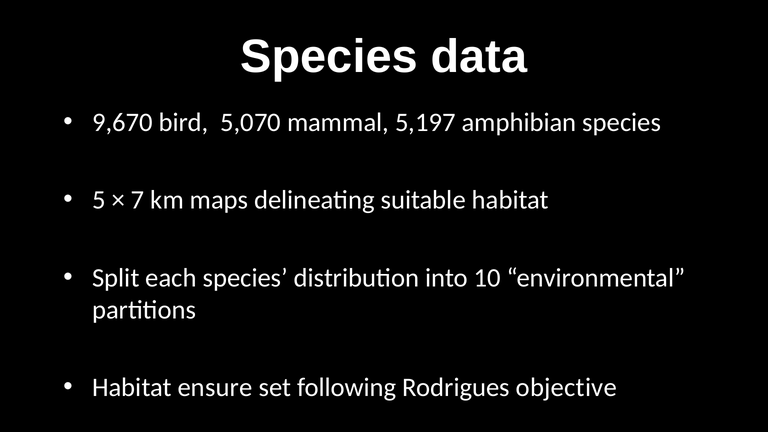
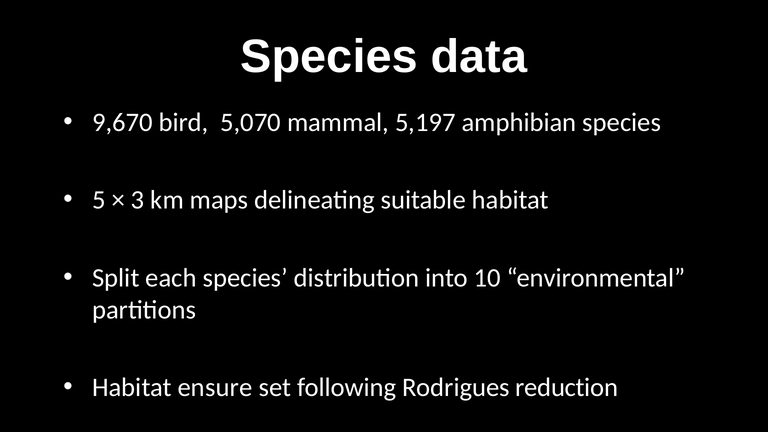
7: 7 -> 3 (138, 200)
objective: objective -> reduction (567, 387)
